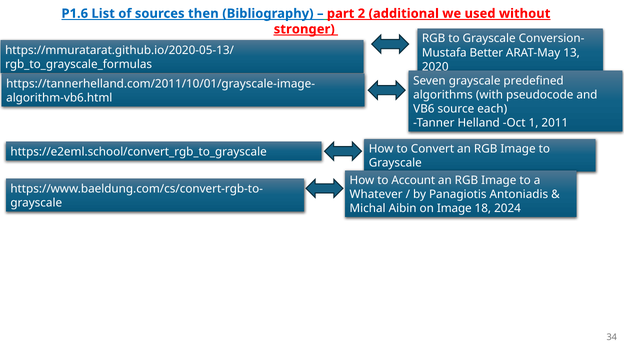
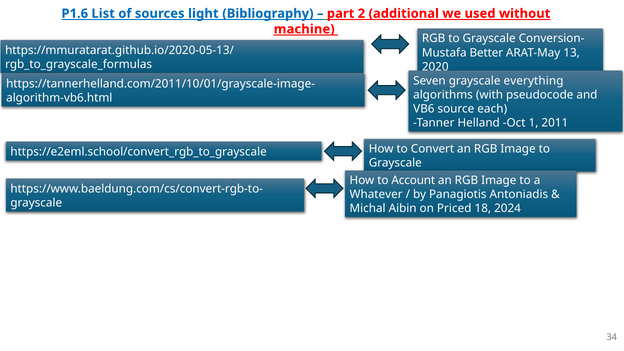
then: then -> light (203, 14)
stronger: stronger -> machine (304, 29)
predefined: predefined -> everything (534, 81)
on Image: Image -> Priced (454, 209)
